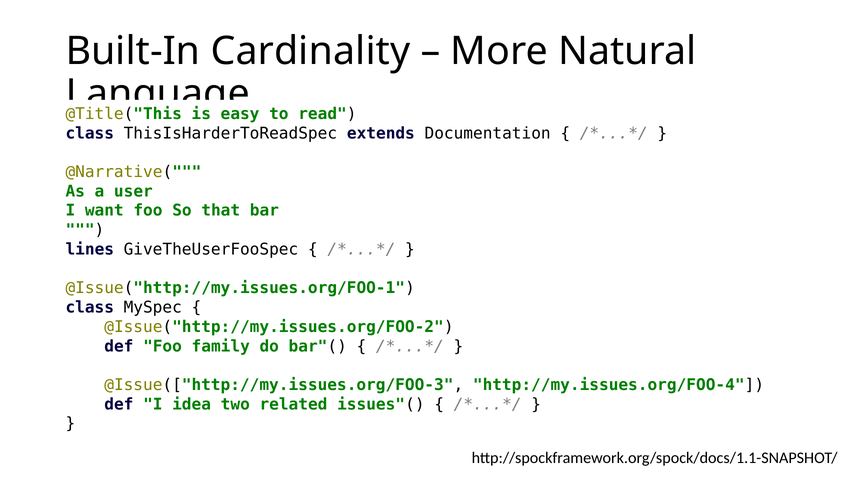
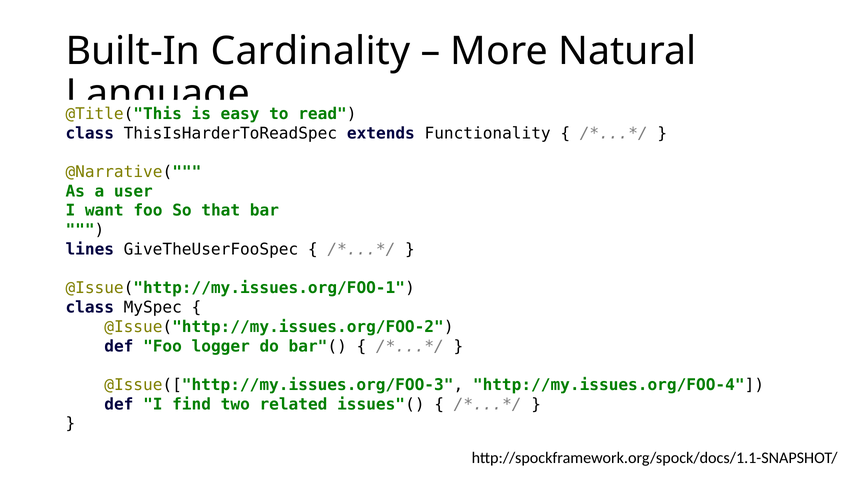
Documentation: Documentation -> Functionality (488, 133)
family: family -> logger (221, 346)
idea: idea -> find (192, 404)
